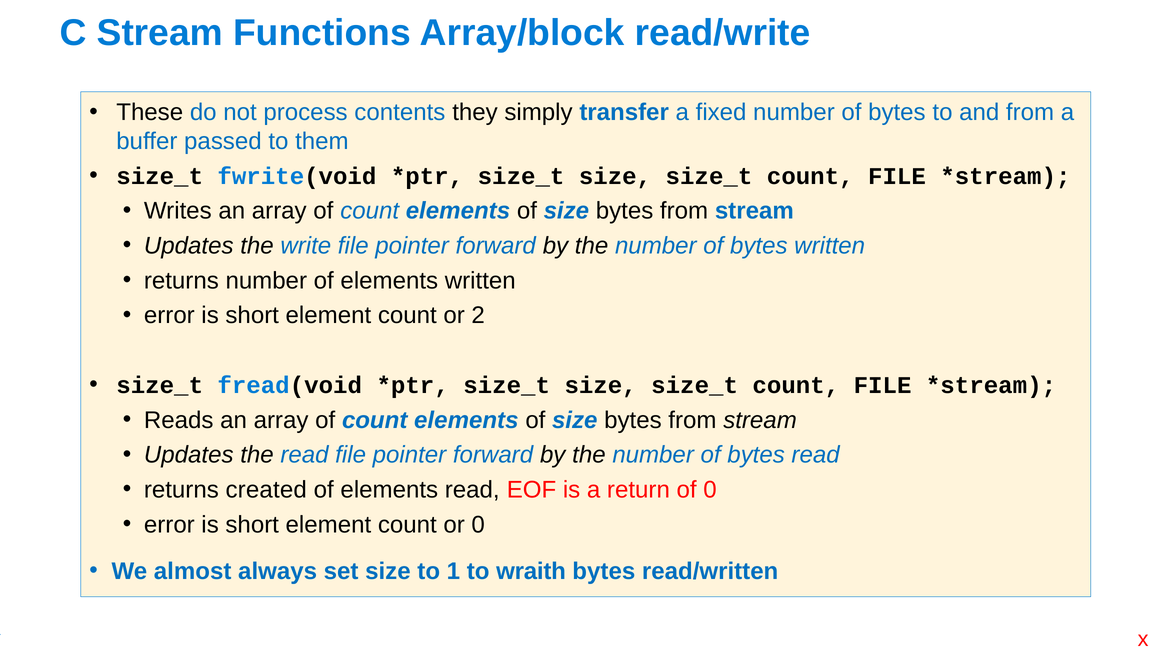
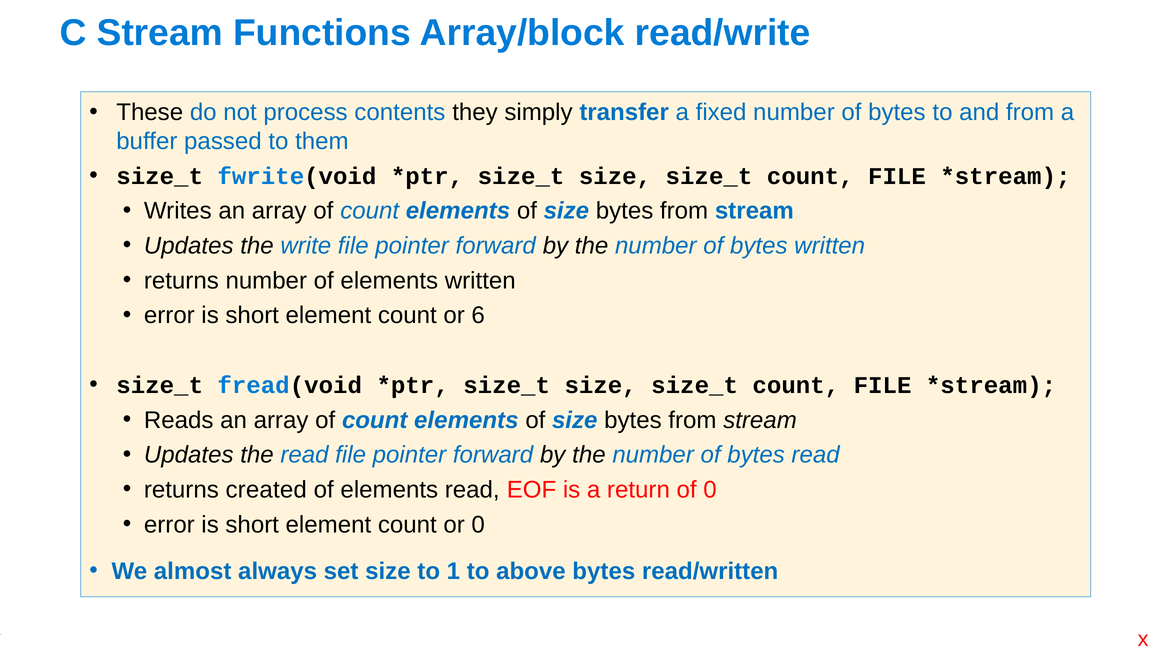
2: 2 -> 6 (478, 316)
wraith: wraith -> above (531, 571)
